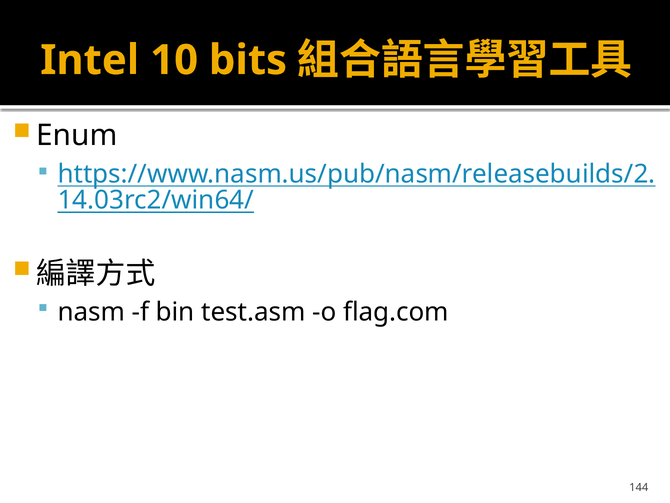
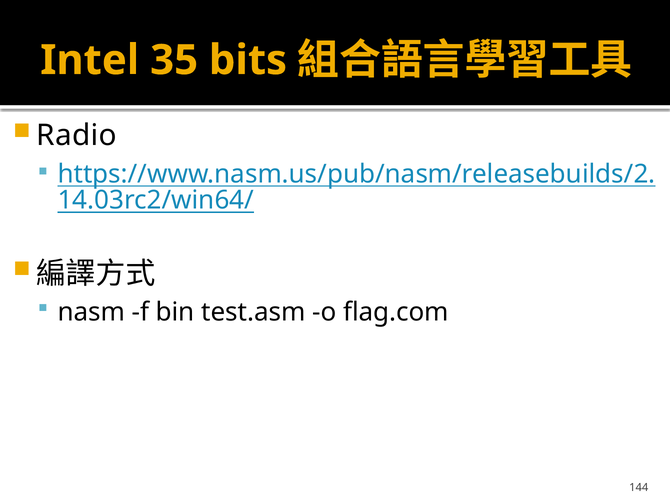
10: 10 -> 35 (174, 60)
Enum: Enum -> Radio (77, 135)
